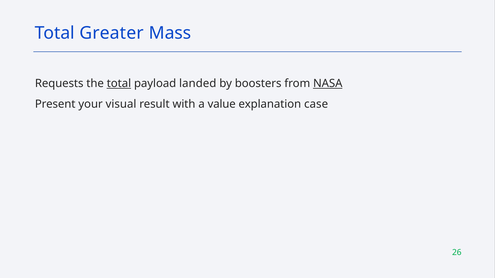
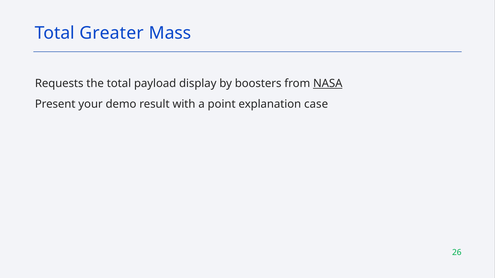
total underline: present -> none (119, 84)
landed: landed -> display (198, 84)
visual: visual -> demo (121, 104)
value: value -> point (222, 104)
